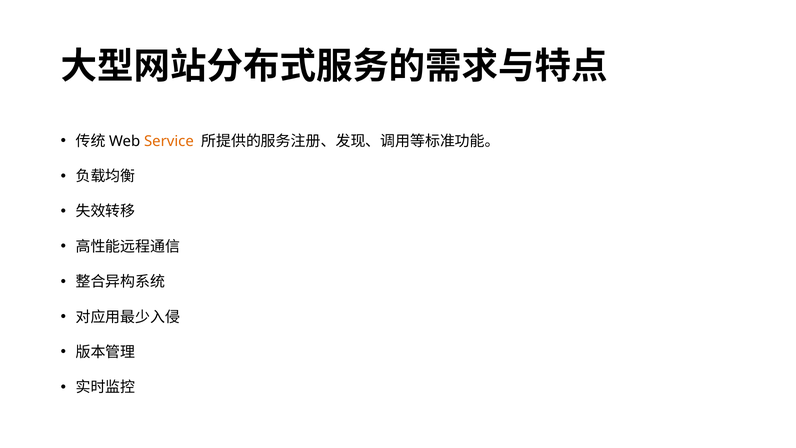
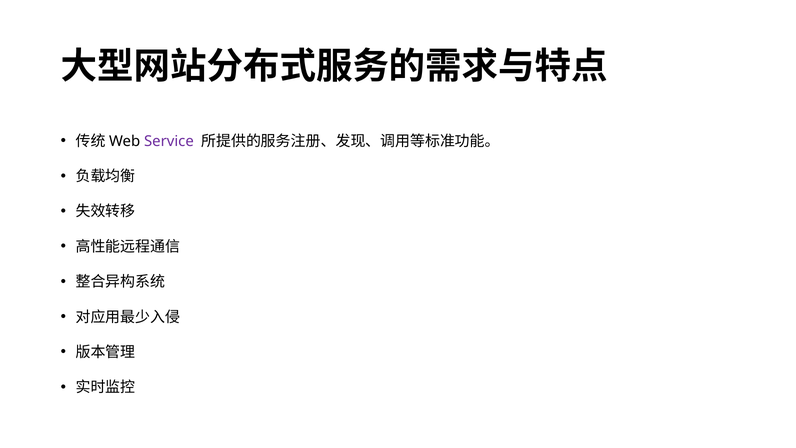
Service colour: orange -> purple (169, 141)
